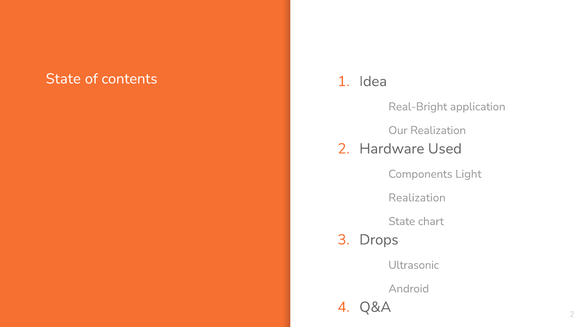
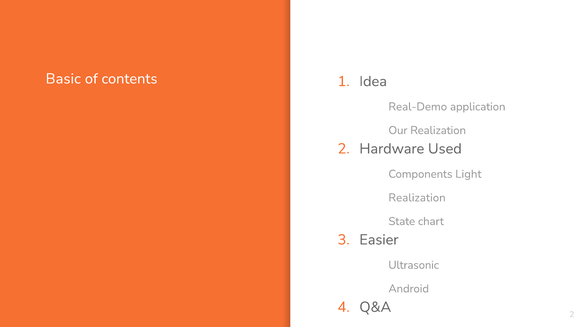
State: State -> Basic (63, 79)
Real-Bright: Real-Bright -> Real-Demo (418, 107)
Drops: Drops -> Easier (379, 240)
